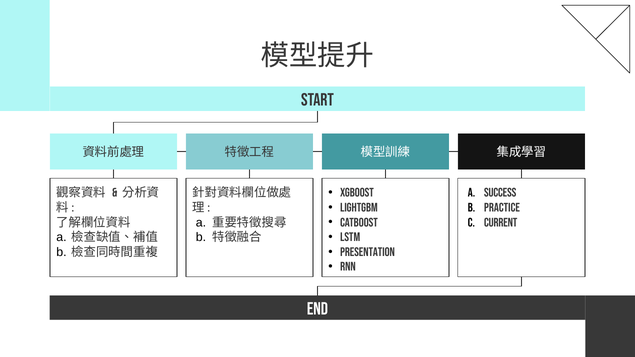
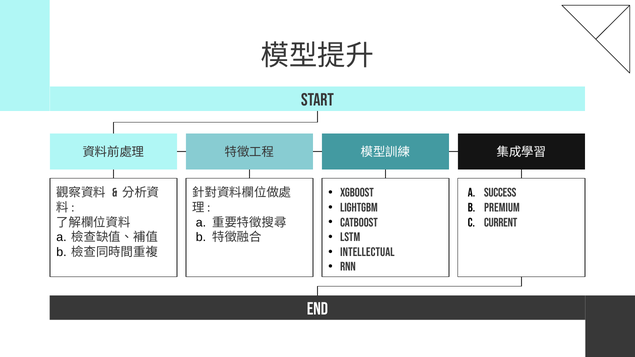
Practice: Practice -> Premium (502, 208)
Presentation: Presentation -> Intellectual (367, 252)
